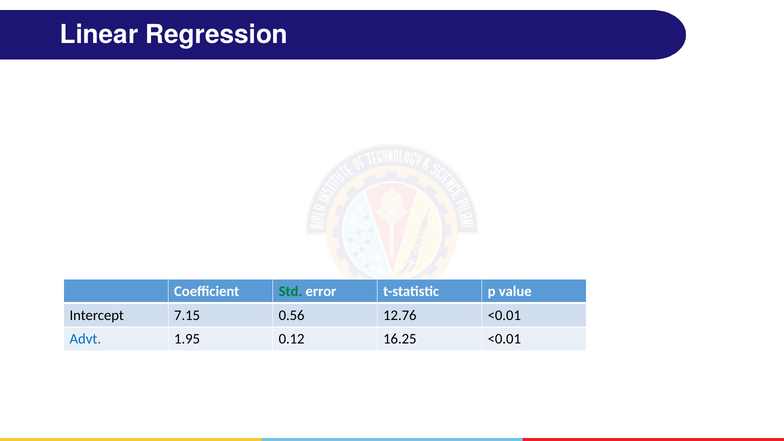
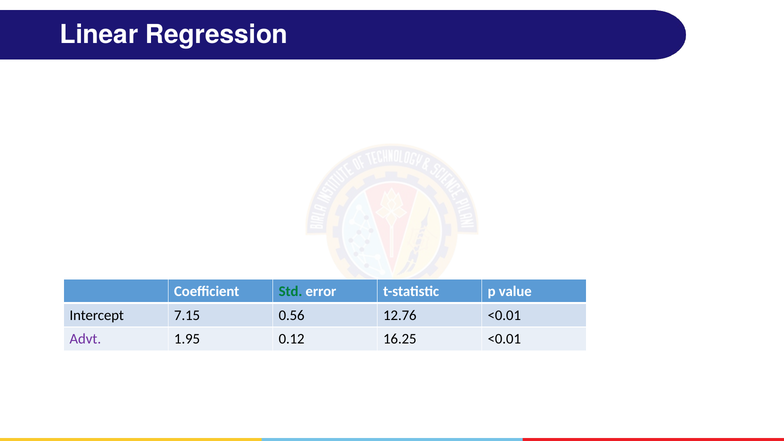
Advt colour: blue -> purple (85, 339)
